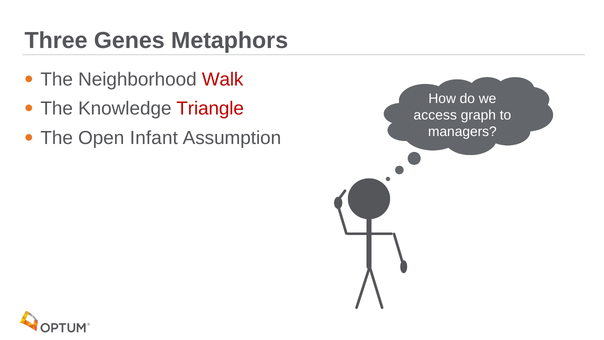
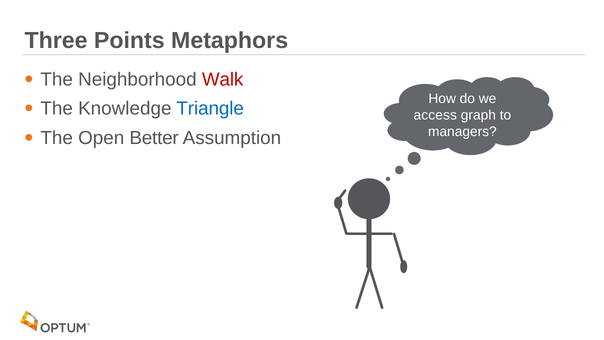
Genes: Genes -> Points (129, 41)
Triangle colour: red -> blue (210, 109)
Infant: Infant -> Better (154, 138)
